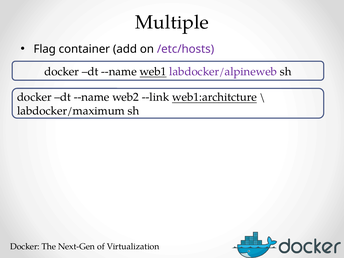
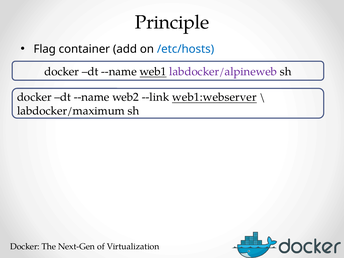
Multiple: Multiple -> Principle (172, 22)
/etc/hosts colour: purple -> blue (186, 49)
web1:architcture: web1:architcture -> web1:webserver (214, 97)
